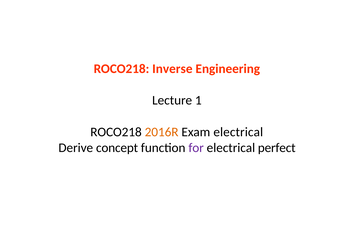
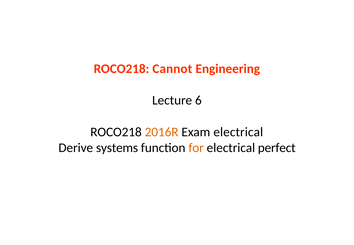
Inverse: Inverse -> Cannot (172, 69)
1: 1 -> 6 (198, 100)
concept: concept -> systems (117, 148)
for colour: purple -> orange (196, 148)
